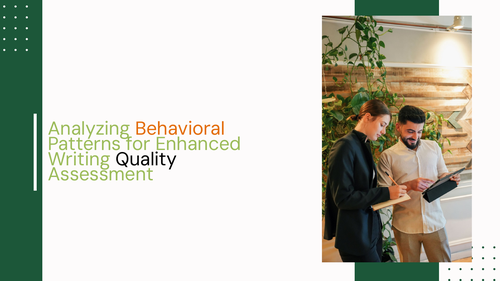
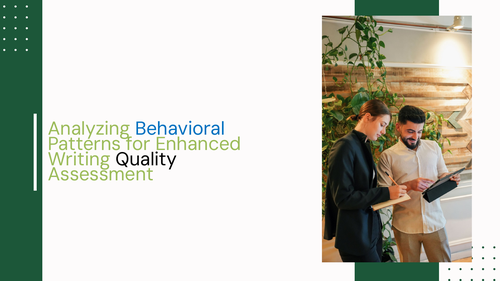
Behavioral colour: orange -> blue (180, 129)
